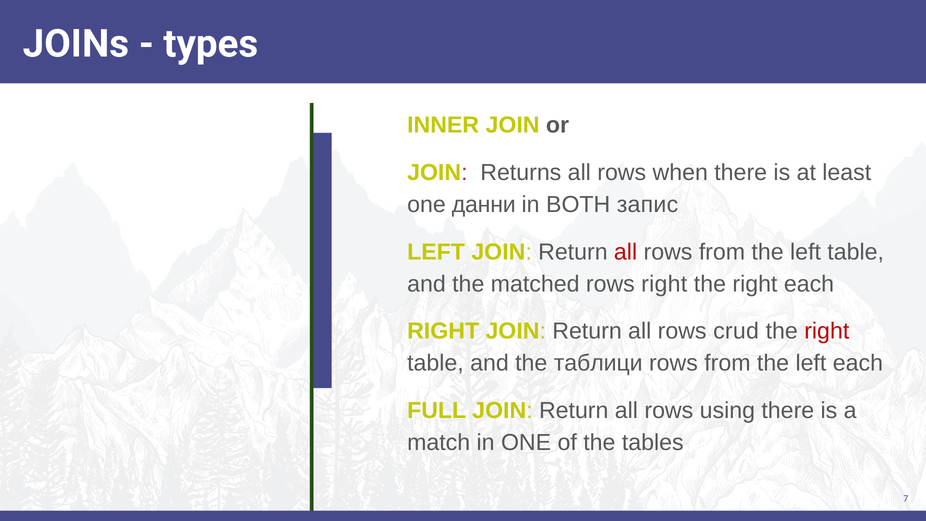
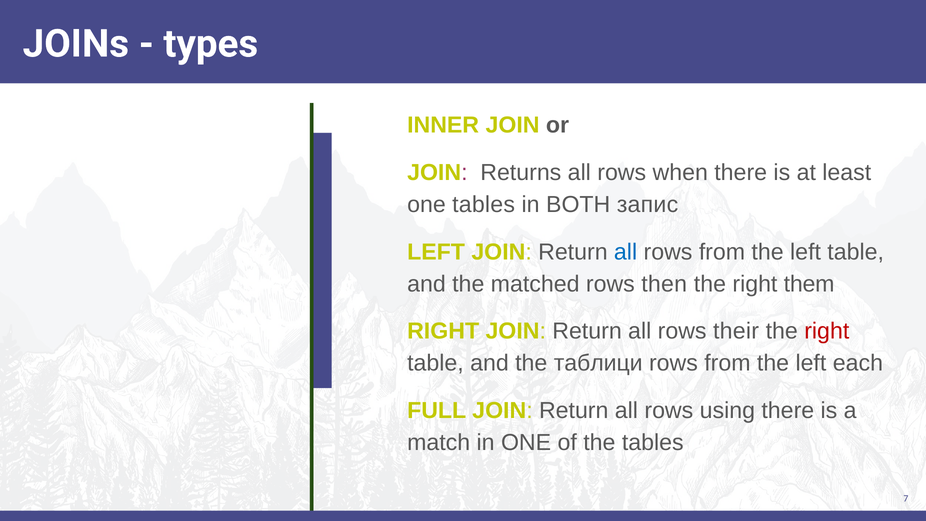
one данни: данни -> tables (484, 205)
all colour: red -> blue (626, 252)
rows right: right -> then (664, 284)
right each: each -> them (809, 284)
crud: crud -> their (736, 331)
